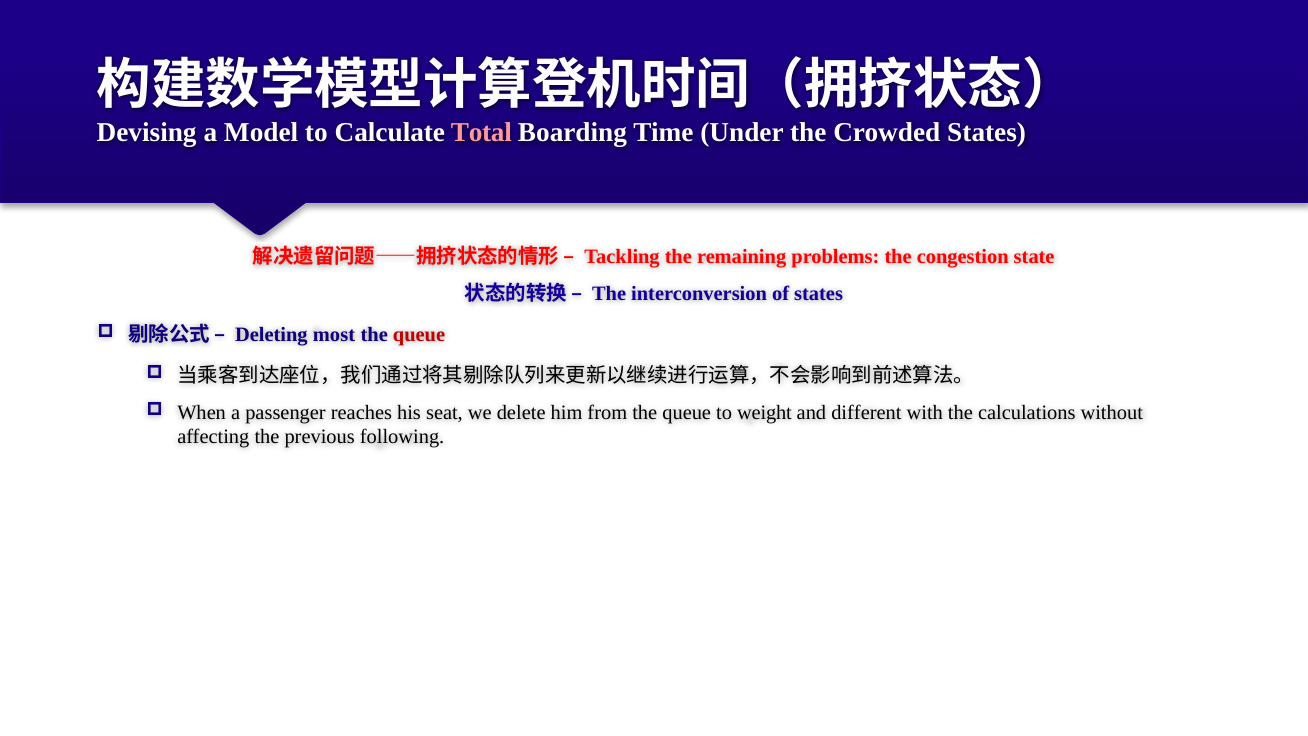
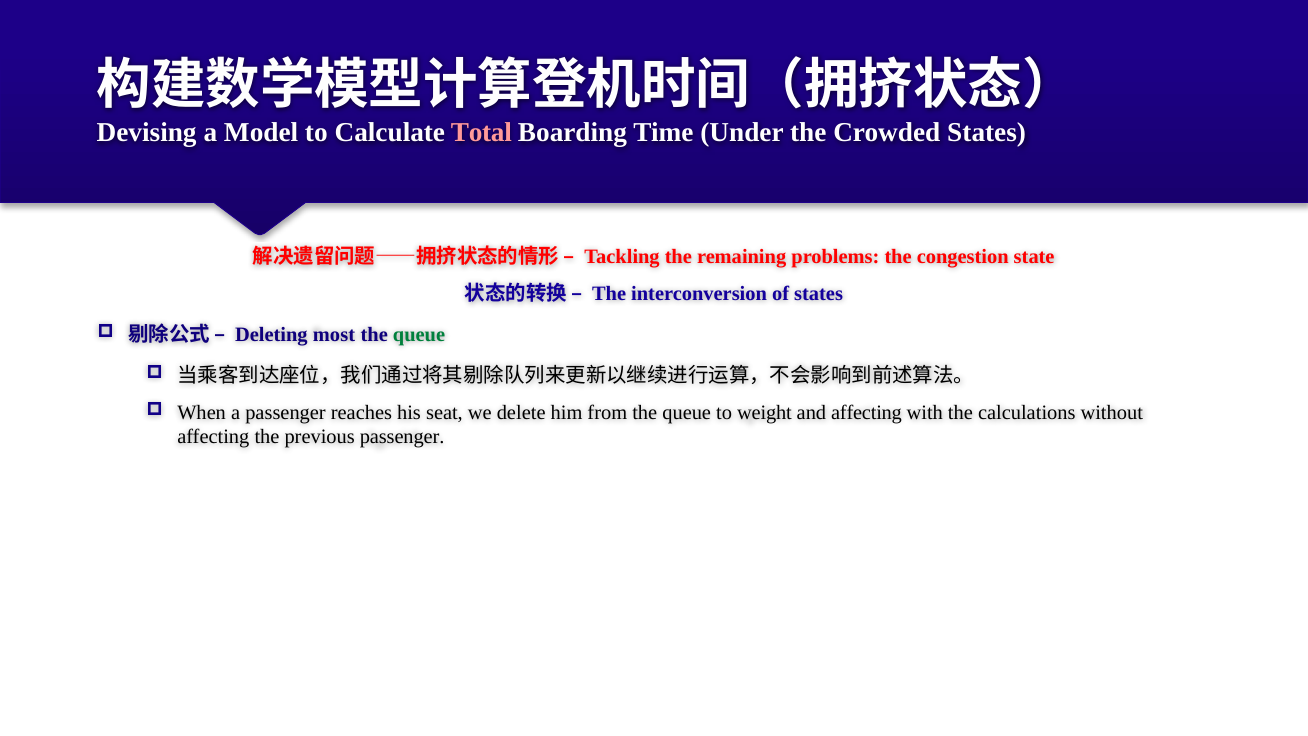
queue colour: red -> green (419, 335)
and different: different -> affecting (867, 412)
previous following: following -> passenger (402, 437)
